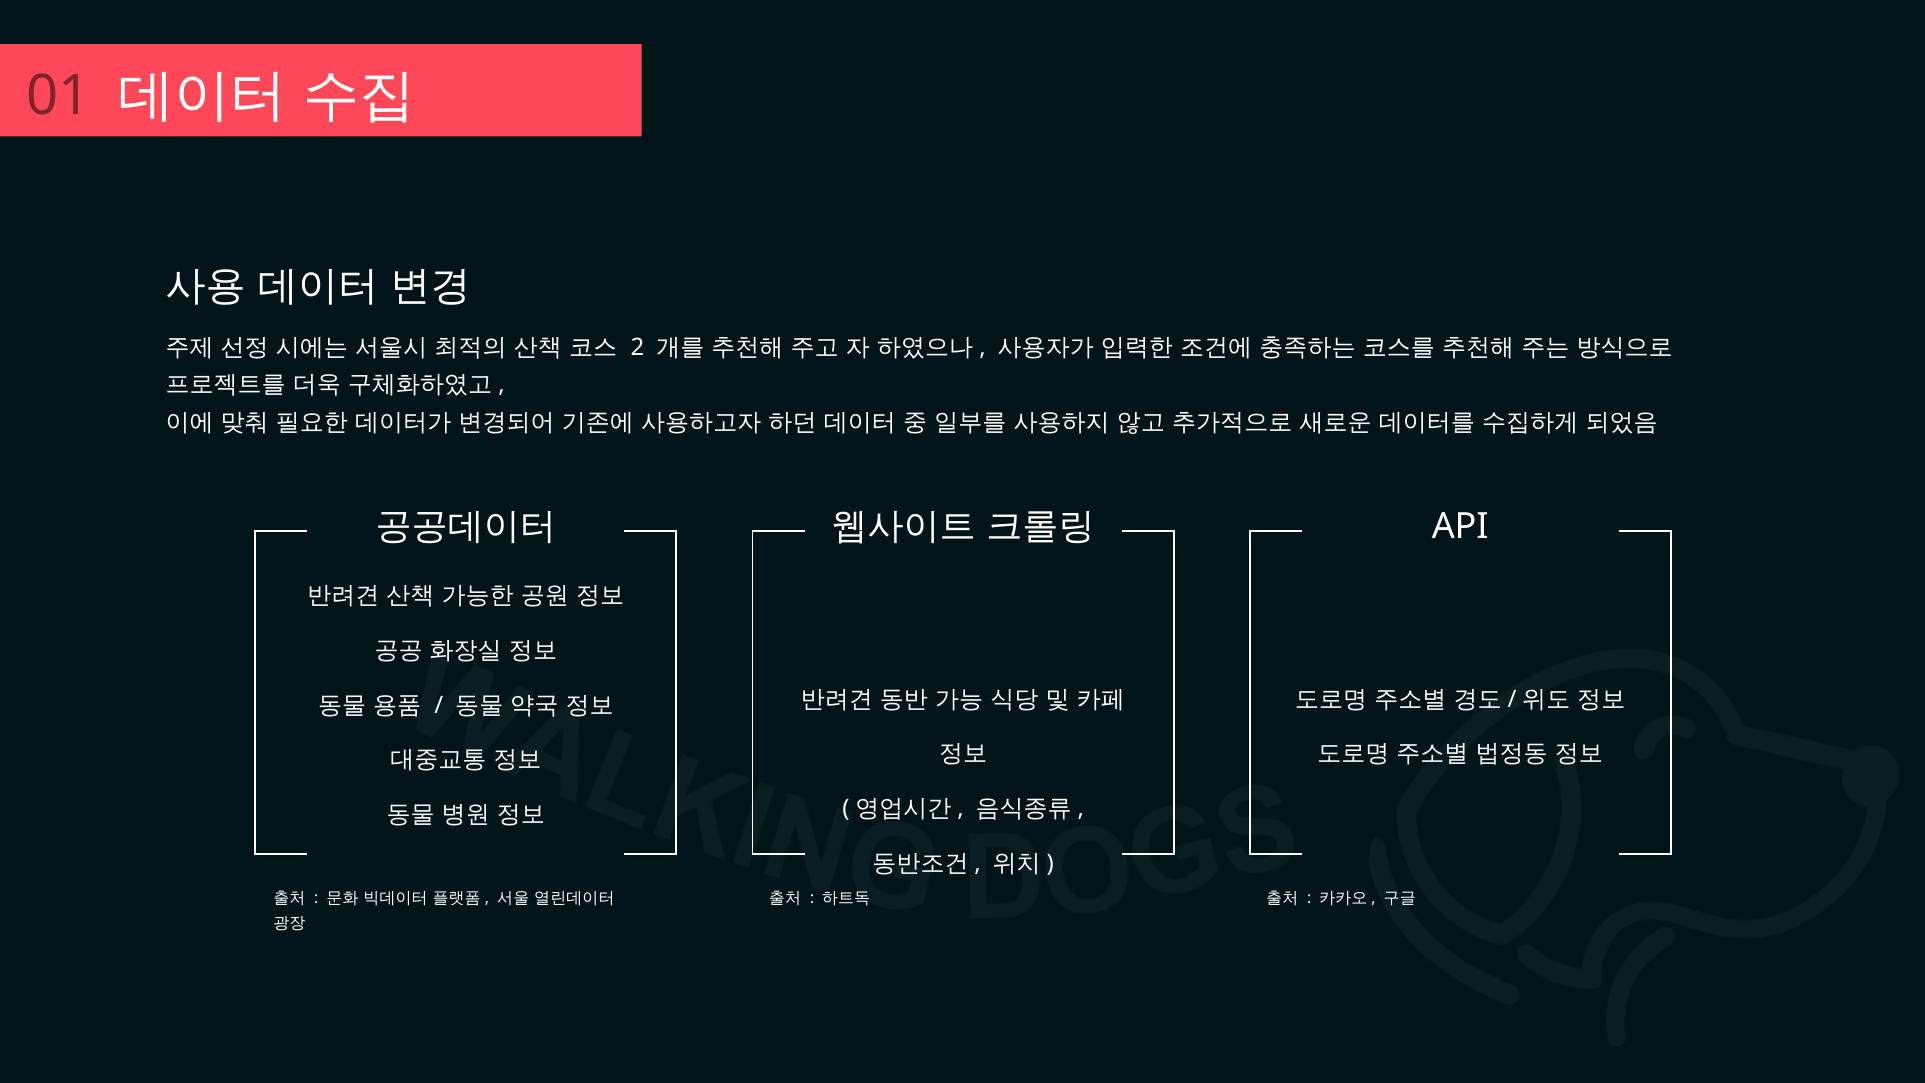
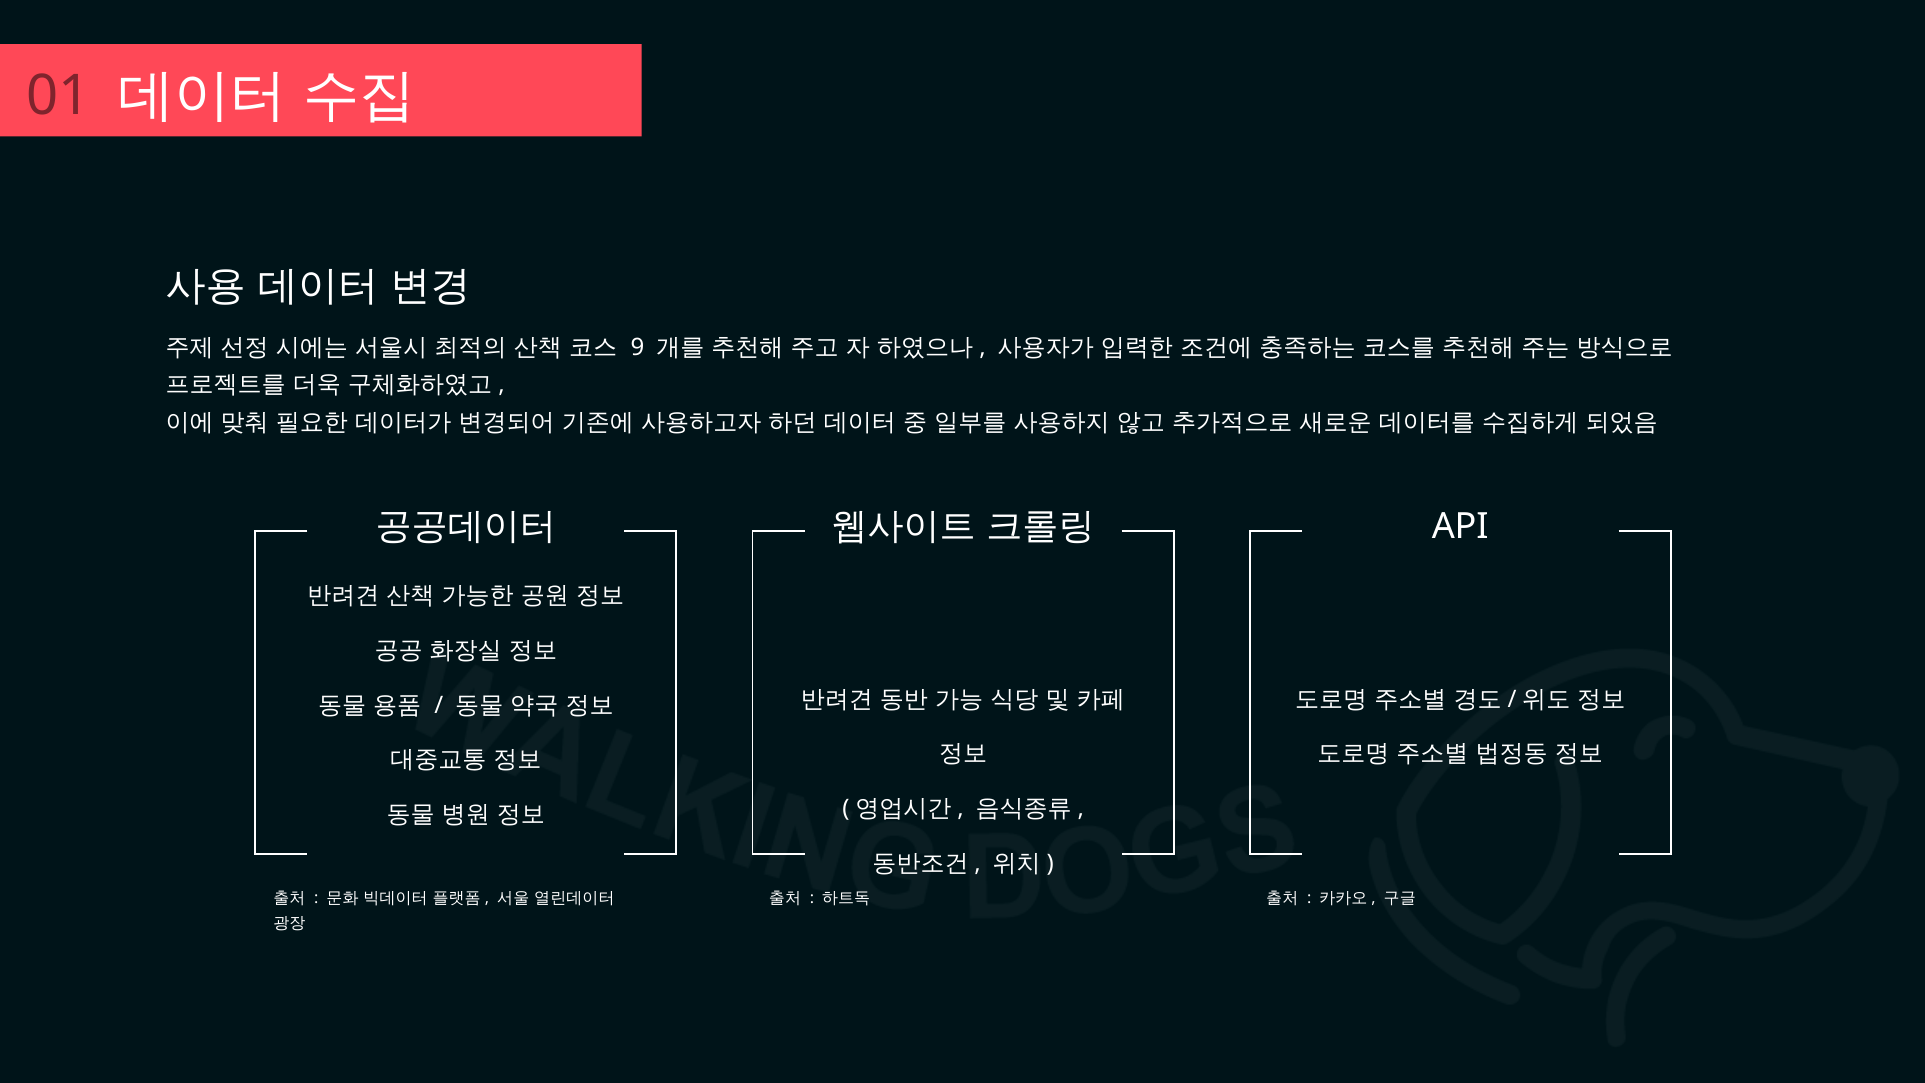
2: 2 -> 9 (638, 347)
